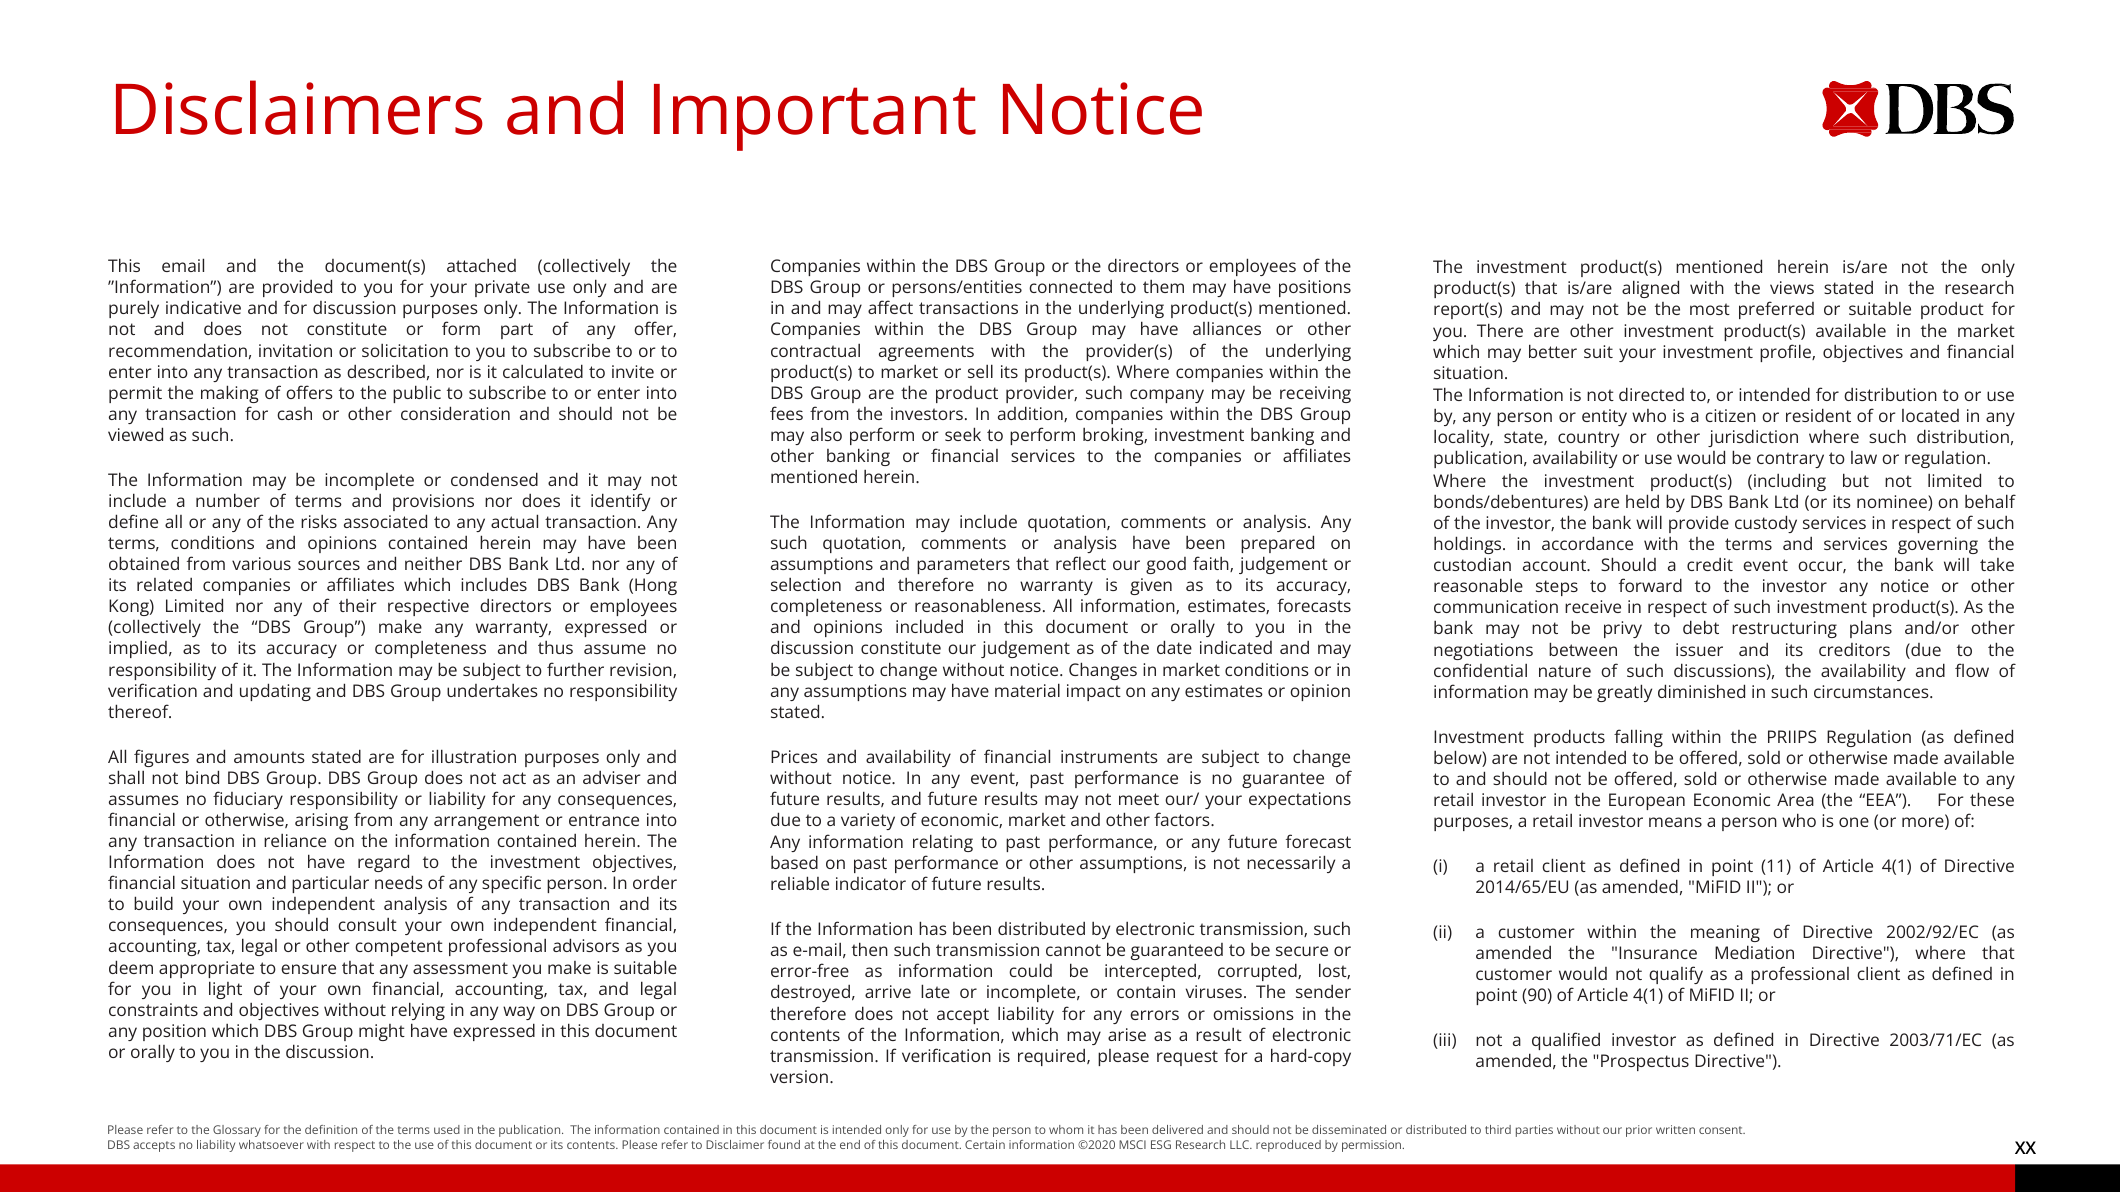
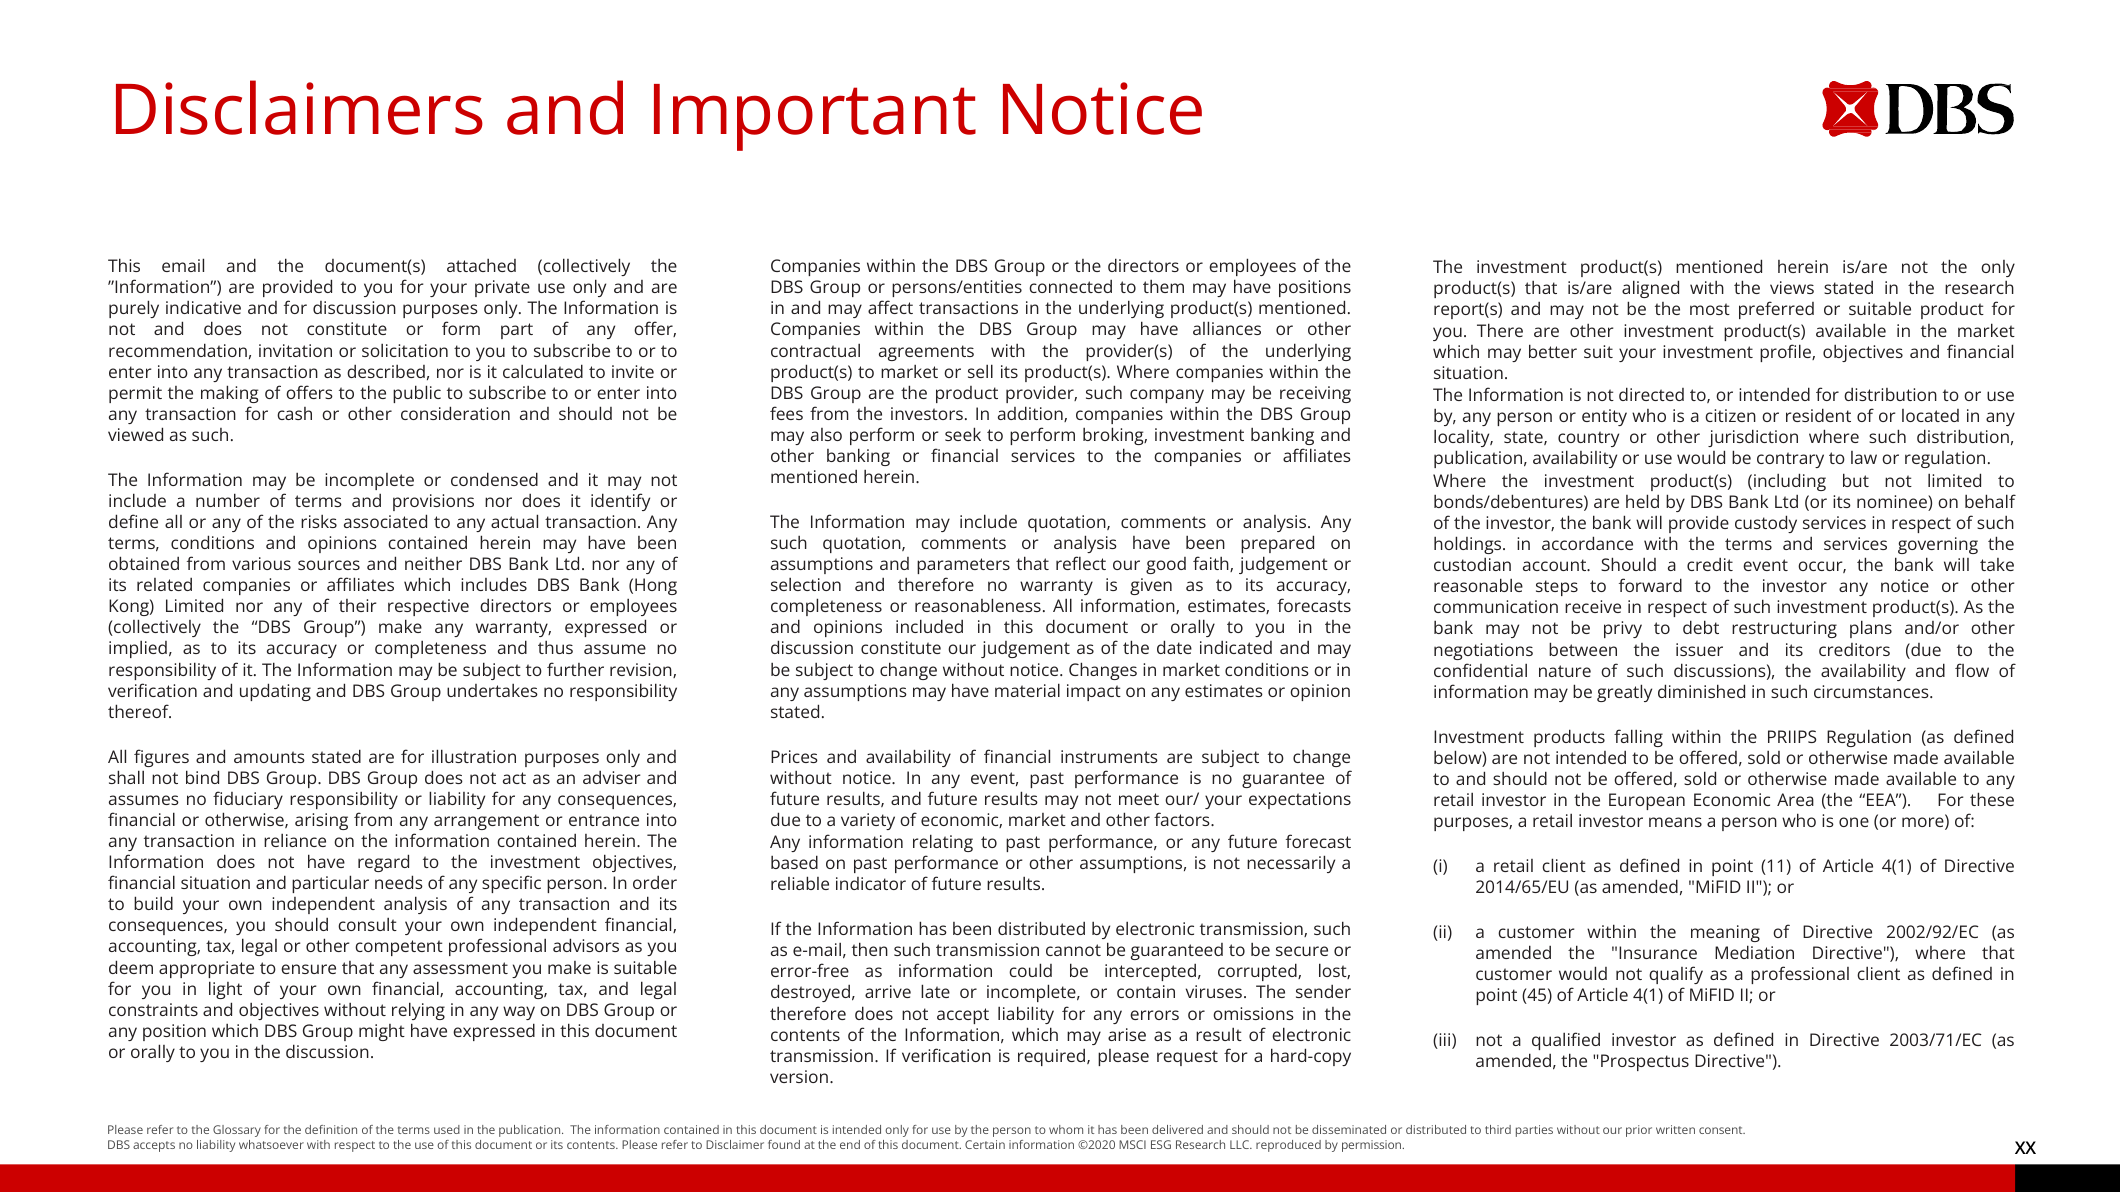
90: 90 -> 45 (1537, 996)
